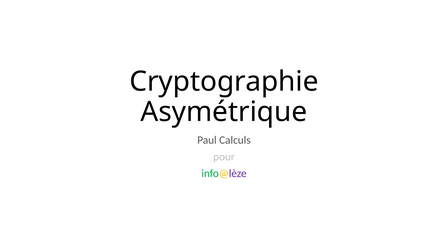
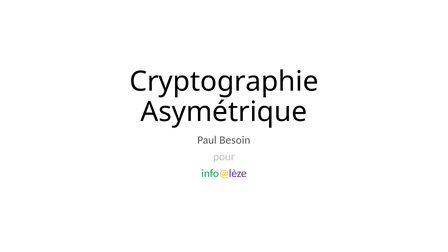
Calculs: Calculs -> Besoin (235, 140)
